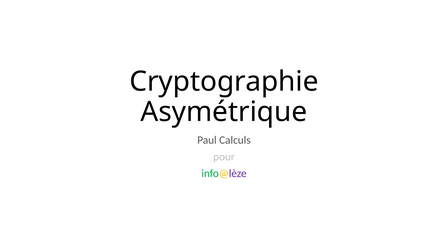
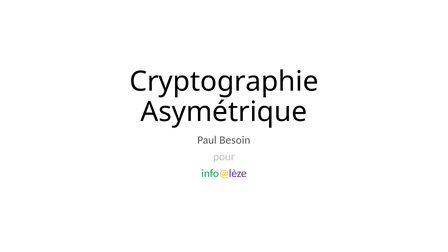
Calculs: Calculs -> Besoin (235, 140)
